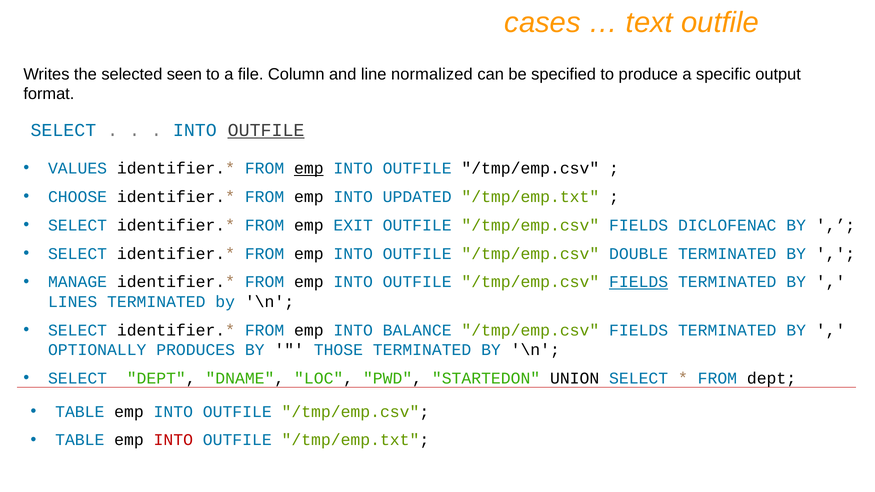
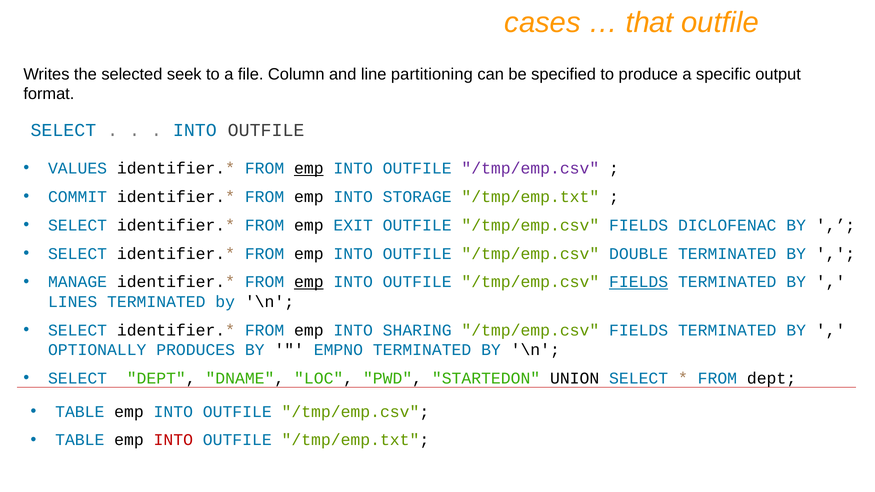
text: text -> that (650, 23)
seen: seen -> seek (184, 74)
normalized: normalized -> partitioning (432, 74)
OUTFILE underline: present -> none (266, 130)
/tmp/emp.csv colour: black -> purple (530, 168)
CHOOSE: CHOOSE -> COMMIT (78, 197)
UPDATED: UPDATED -> STORAGE (417, 197)
emp underline: none -> present (309, 282)
BALANCE: BALANCE -> SHARING (417, 330)
THOSE: THOSE -> EMPNO (338, 350)
